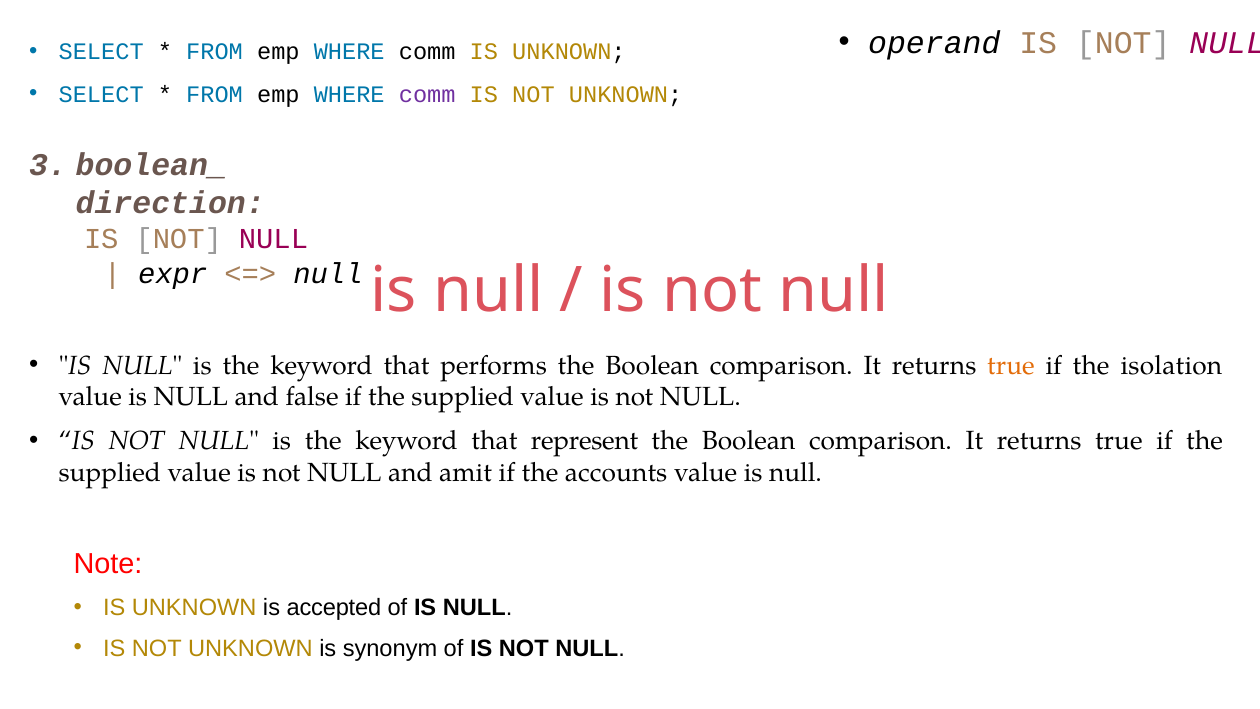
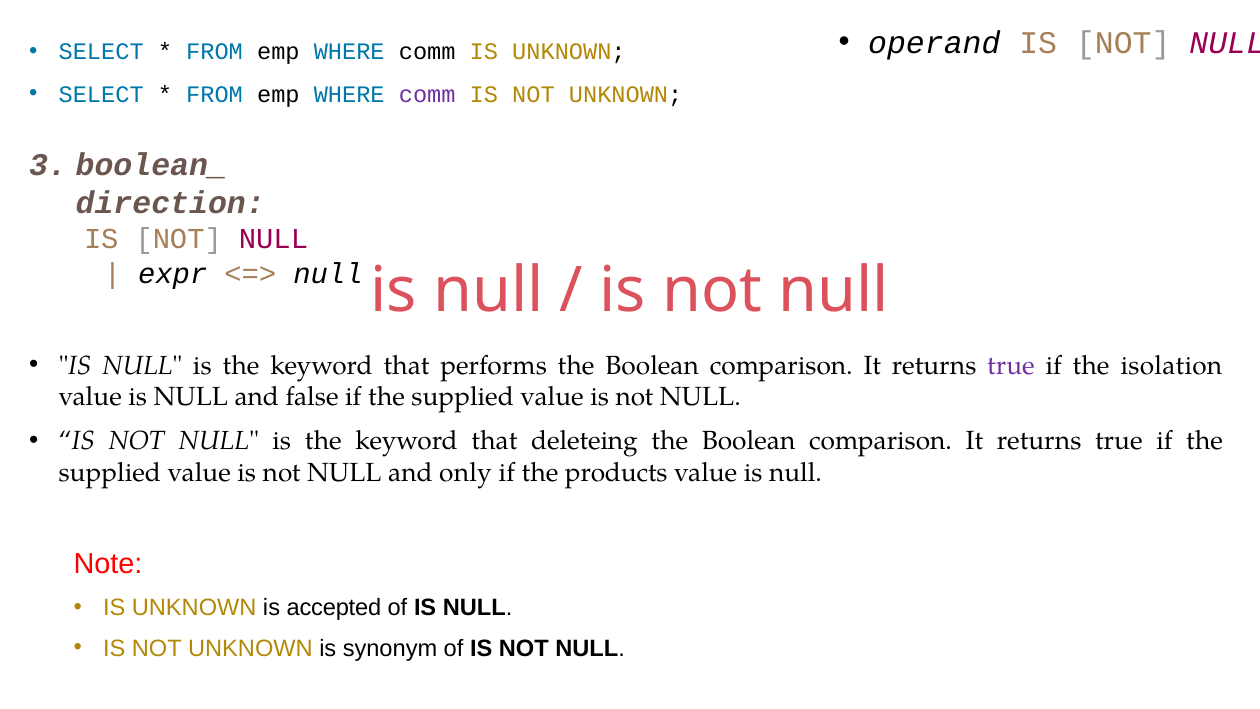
true colour: orange -> purple (1011, 365)
represent: represent -> deleteing (584, 441)
amit: amit -> only (465, 472)
accounts: accounts -> products (616, 472)
